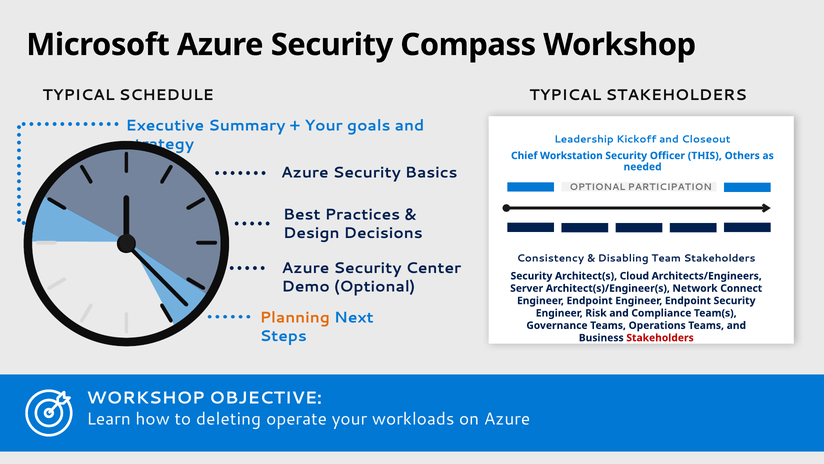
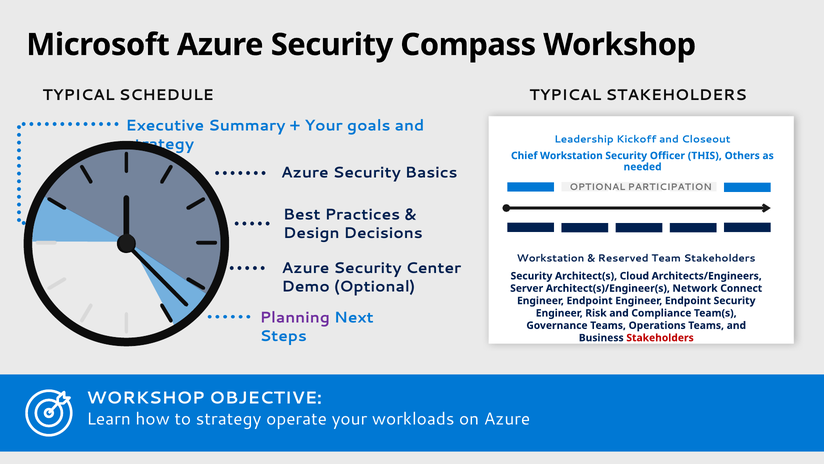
Consistency: Consistency -> Workstation (551, 258)
Disabling: Disabling -> Reserved (623, 258)
Planning colour: orange -> purple (295, 317)
to deleting: deleting -> strategy (229, 418)
